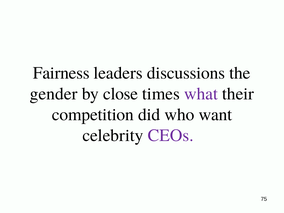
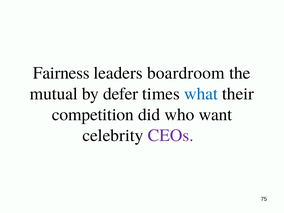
discussions: discussions -> boardroom (186, 73)
gender: gender -> mutual (54, 94)
close: close -> defer (121, 94)
what colour: purple -> blue (201, 94)
